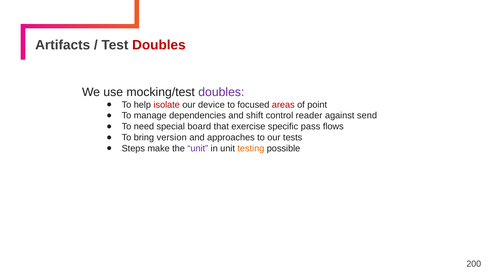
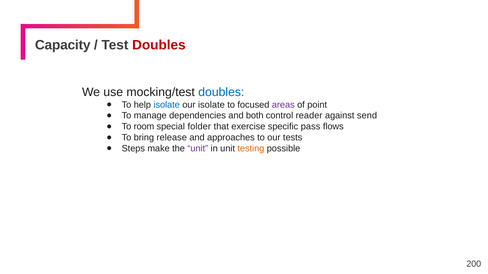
Artifacts: Artifacts -> Capacity (63, 45)
doubles colour: purple -> blue (221, 92)
isolate colour: red -> blue (167, 105)
our device: device -> isolate (211, 105)
areas colour: red -> purple (283, 105)
shift: shift -> both (255, 116)
need: need -> room (144, 127)
board: board -> folder (199, 127)
version: version -> release (172, 138)
